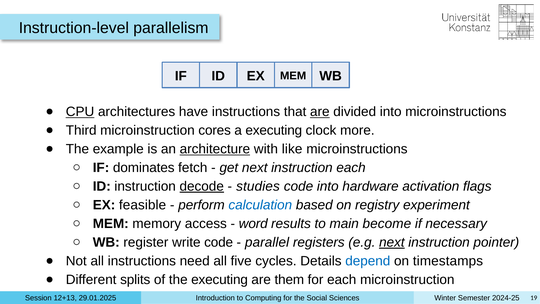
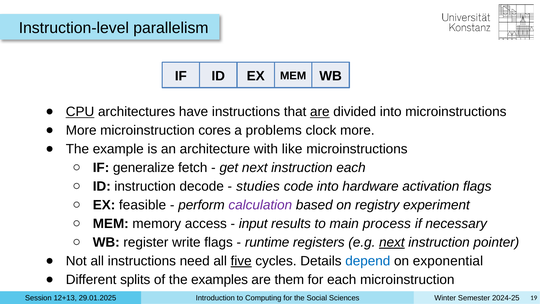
Third: Third -> More (81, 130)
a executing: executing -> problems (274, 130)
architecture underline: present -> none (215, 149)
dominates: dominates -> generalize (144, 168)
decode underline: present -> none (202, 186)
calculation colour: blue -> purple (260, 205)
word: word -> input (253, 224)
become: become -> process (387, 224)
write code: code -> flags (219, 242)
parallel: parallel -> runtime (267, 242)
five underline: none -> present (241, 261)
timestamps: timestamps -> exponential (448, 261)
the executing: executing -> examples (220, 279)
